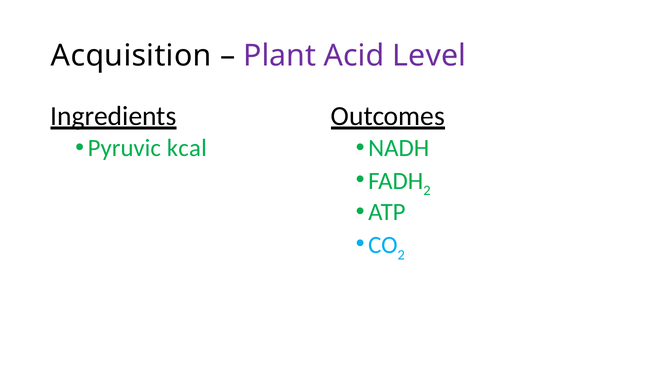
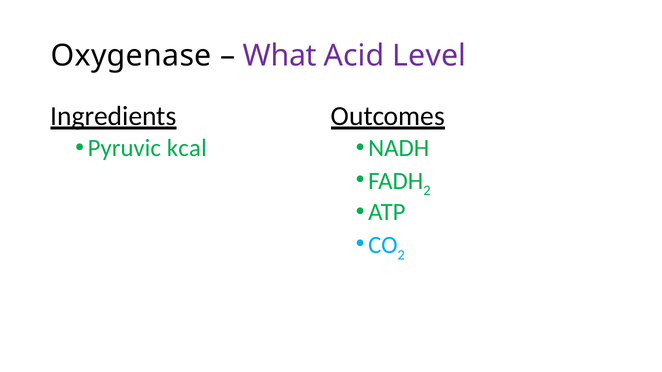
Acquisition: Acquisition -> Oxygenase (131, 56)
Plant: Plant -> What (280, 56)
